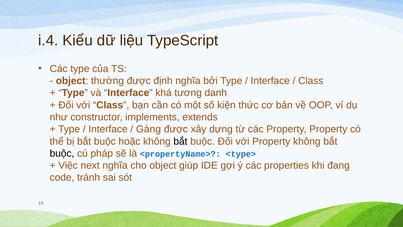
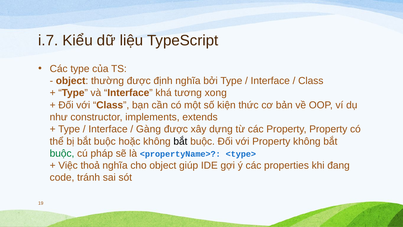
i.4: i.4 -> i.7 (48, 41)
danh: danh -> xong (216, 93)
buộc colour: black -> green (62, 153)
next: next -> thoả (90, 165)
